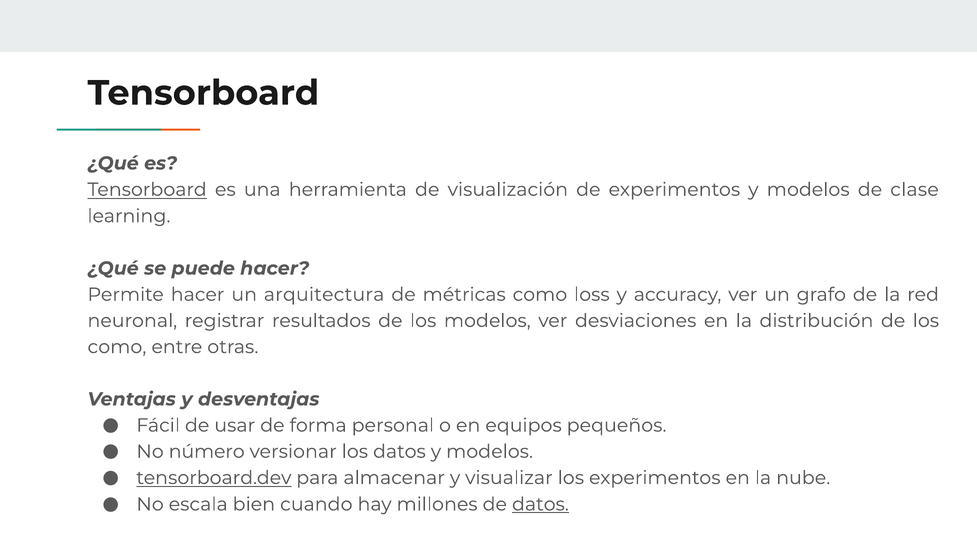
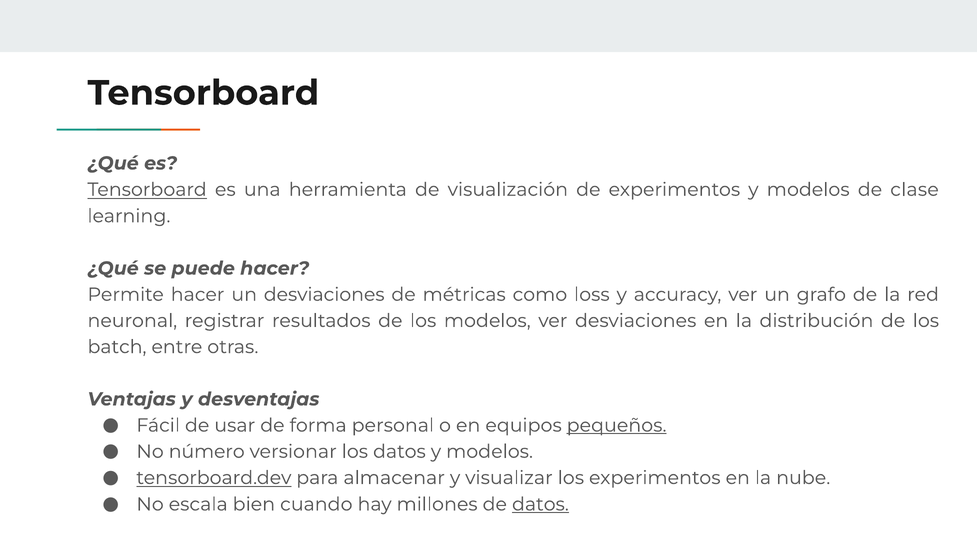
un arquitectura: arquitectura -> desviaciones (324, 295)
como: como -> batch (117, 347)
pequeños underline: none -> present (617, 426)
